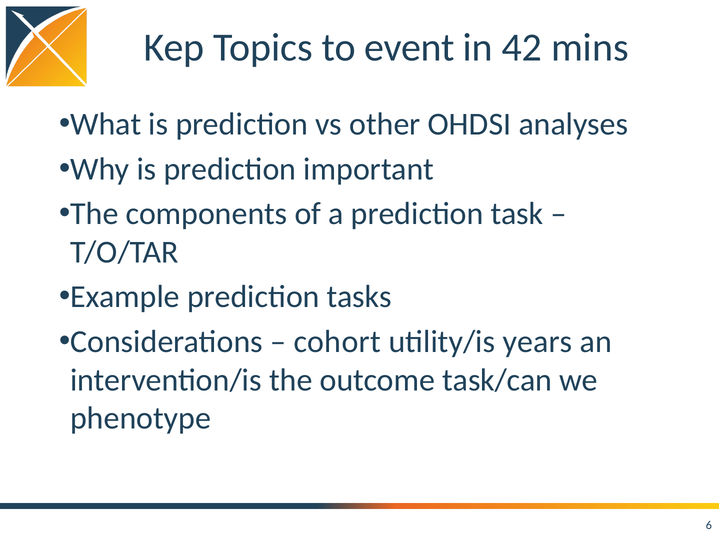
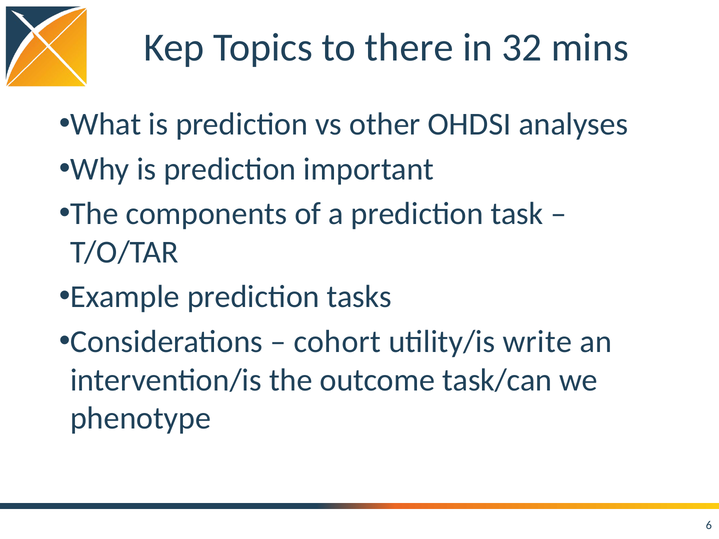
event: event -> there (409, 48)
42: 42 -> 32 (522, 48)
years: years -> write (537, 342)
